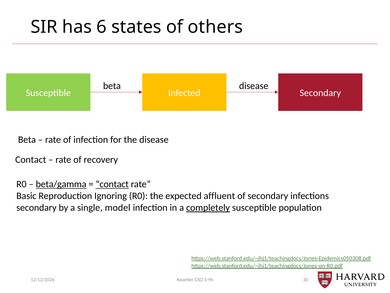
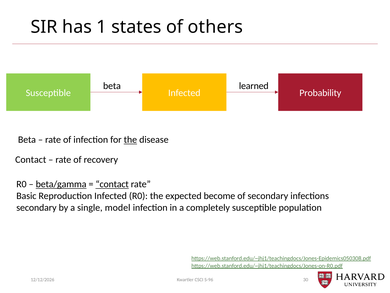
6: 6 -> 1 (102, 27)
beta disease: disease -> learned (254, 86)
Infected Secondary: Secondary -> Probability (320, 93)
the underline: none -> present (130, 140)
Reproduction Ignoring: Ignoring -> Infected (111, 196)
affluent: affluent -> become (219, 196)
completely underline: present -> none (208, 207)
